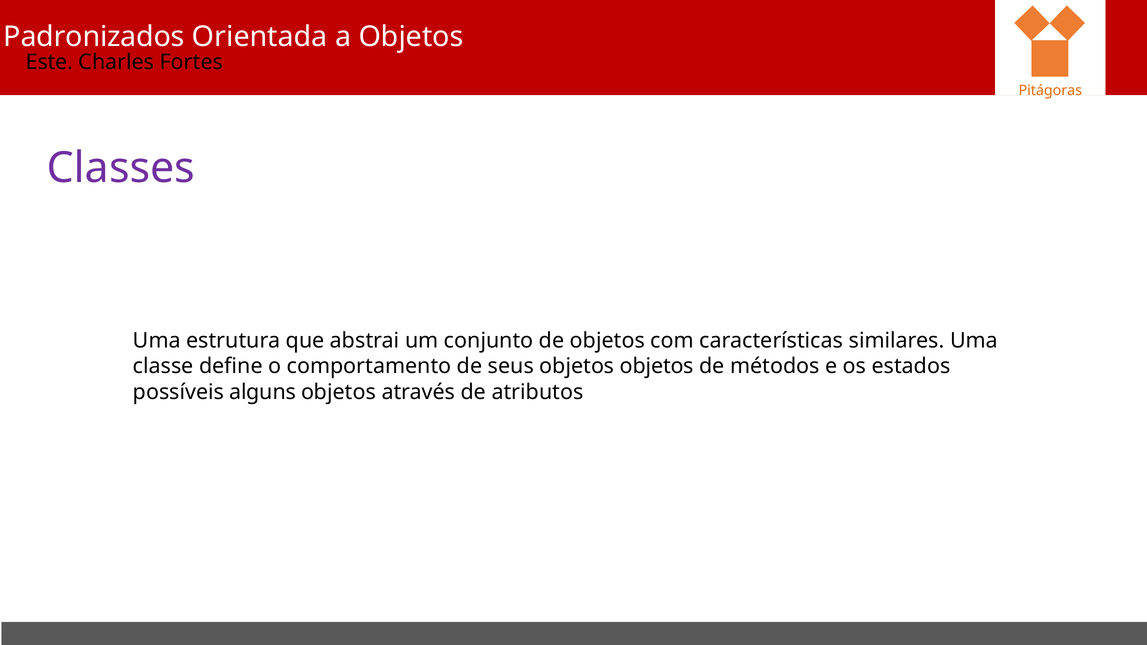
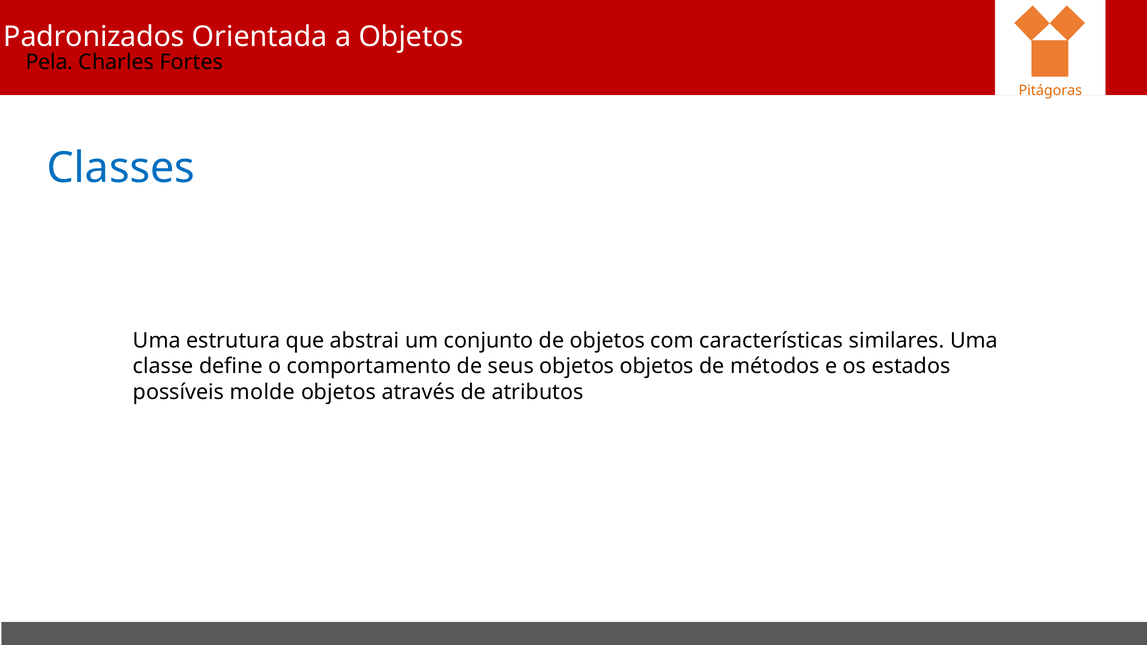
Este: Este -> Pela (49, 62)
Classes colour: purple -> blue (121, 168)
alguns: alguns -> molde (262, 392)
